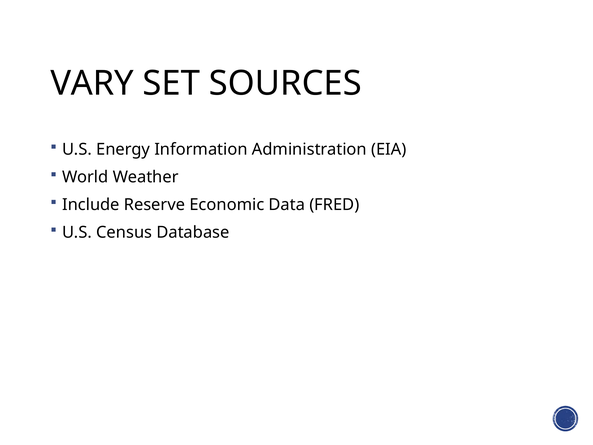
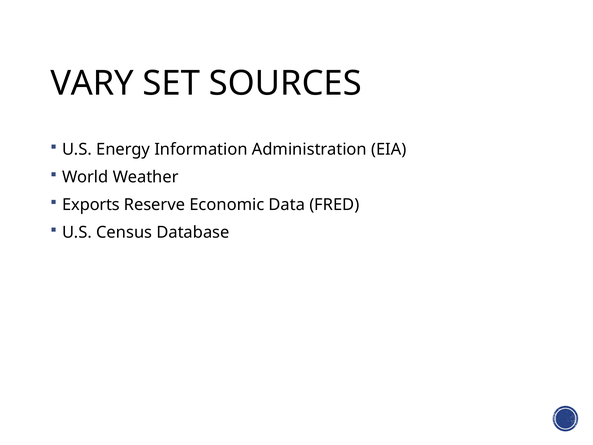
Include: Include -> Exports (91, 205)
